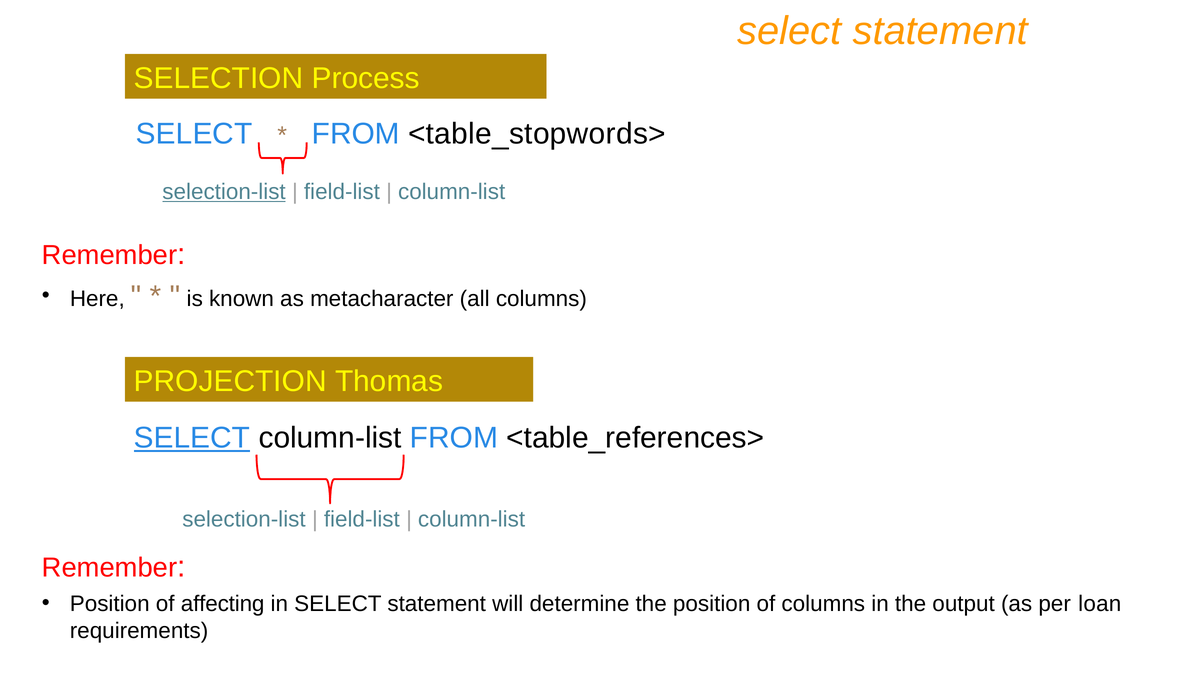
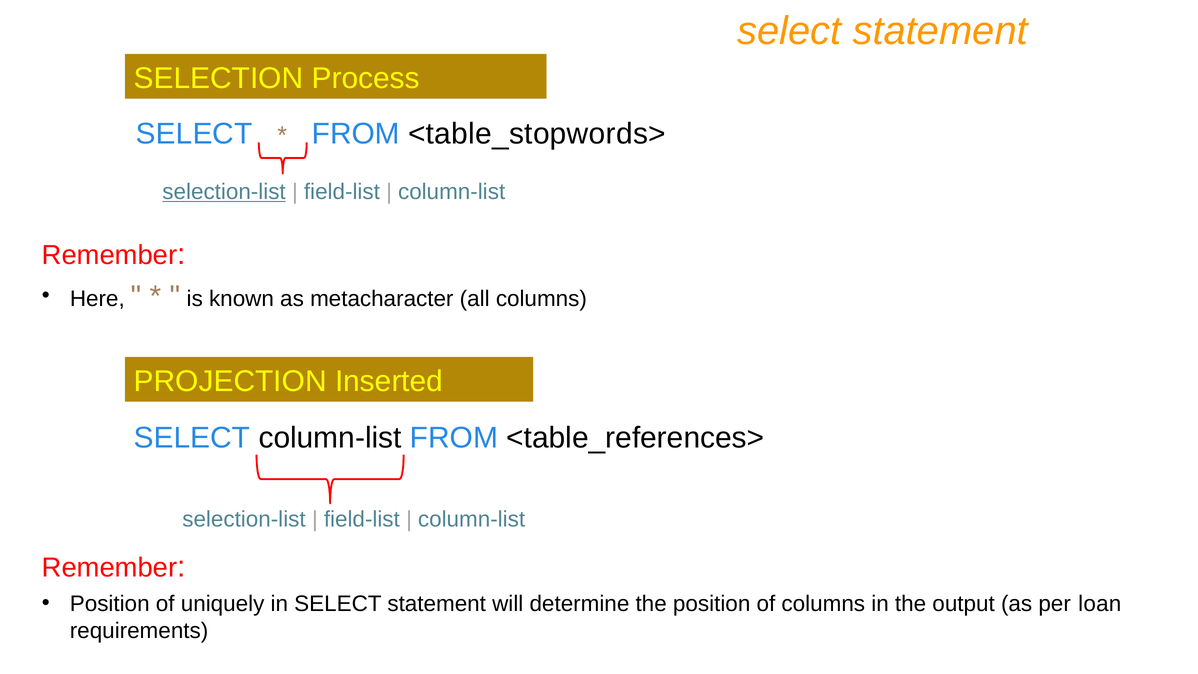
Thomas: Thomas -> Inserted (389, 381)
SELECT underline: present -> none (192, 438)
affecting: affecting -> uniquely (223, 604)
